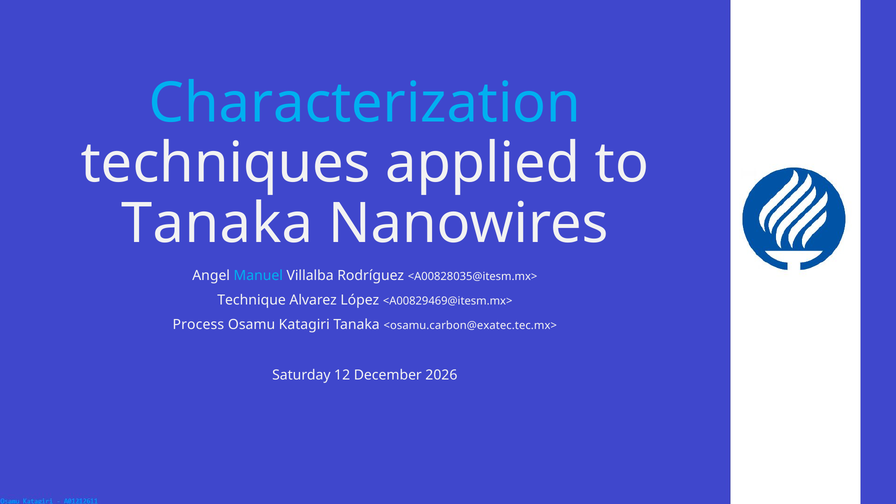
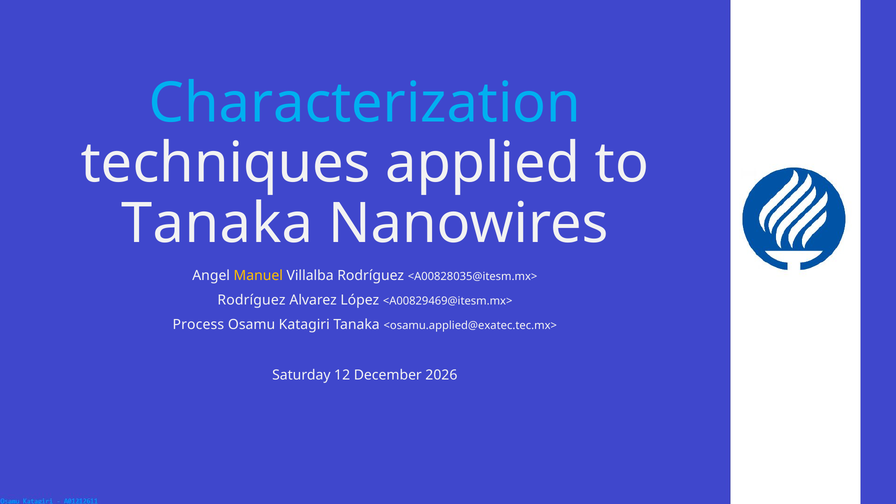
Manuel colour: light blue -> yellow (258, 276)
Technique: Technique -> Rodríguez (251, 300)
<osamu.carbon@exatec.tec.mx>: <osamu.carbon@exatec.tec.mx> -> <osamu.applied@exatec.tec.mx> (470, 325)
